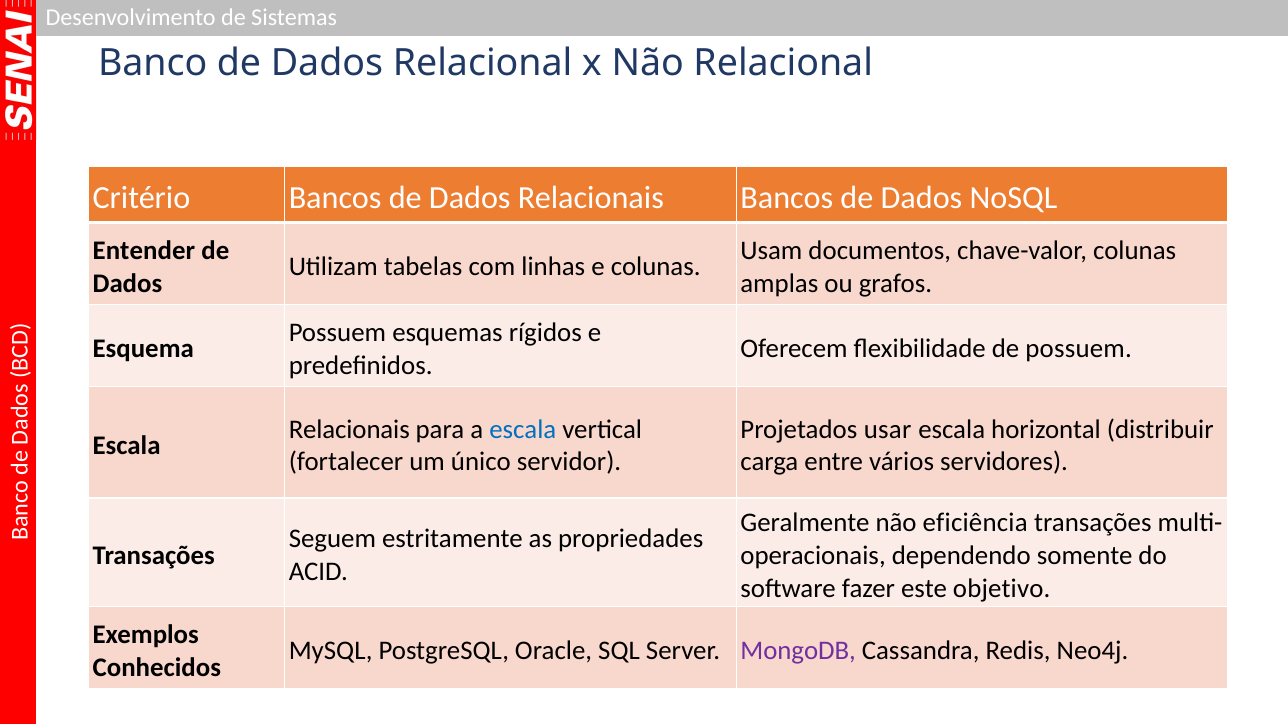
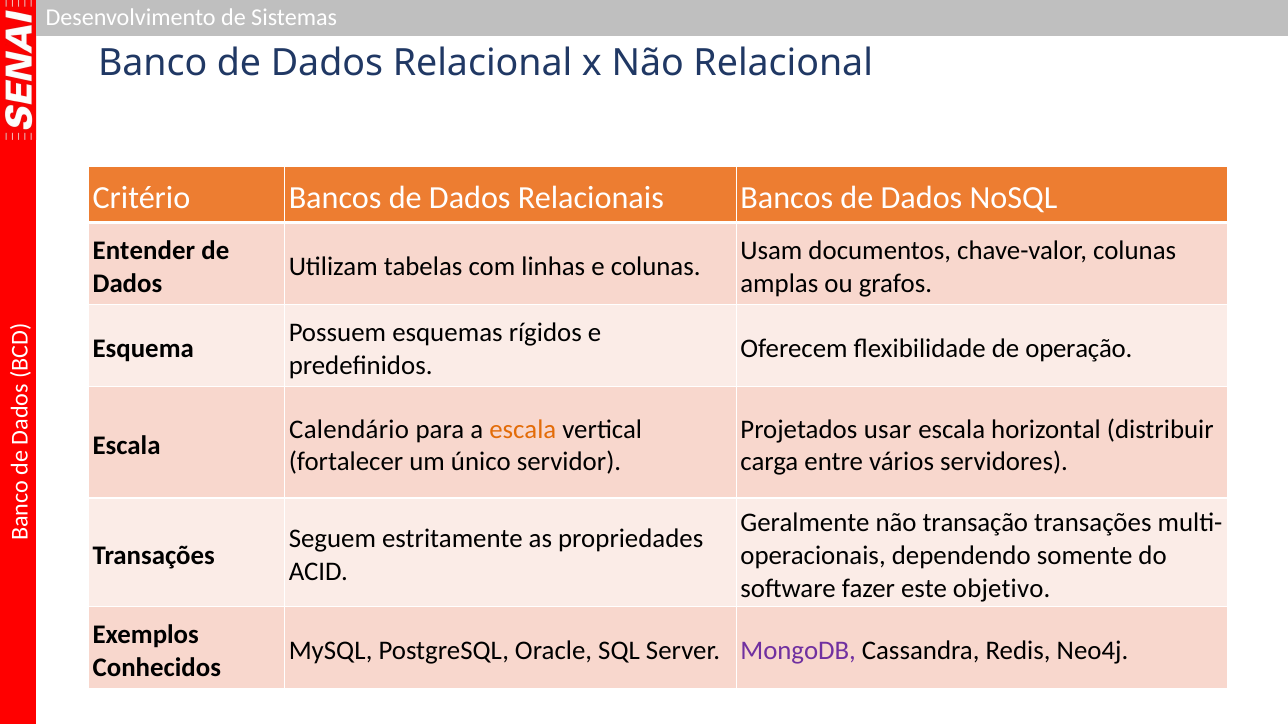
de possuem: possuem -> operação (1079, 349)
Relacionais: Relacionais -> Calendário (349, 430)
escala colour: blue -> orange (523, 430)
eficiência: eficiência -> transação (975, 523)
